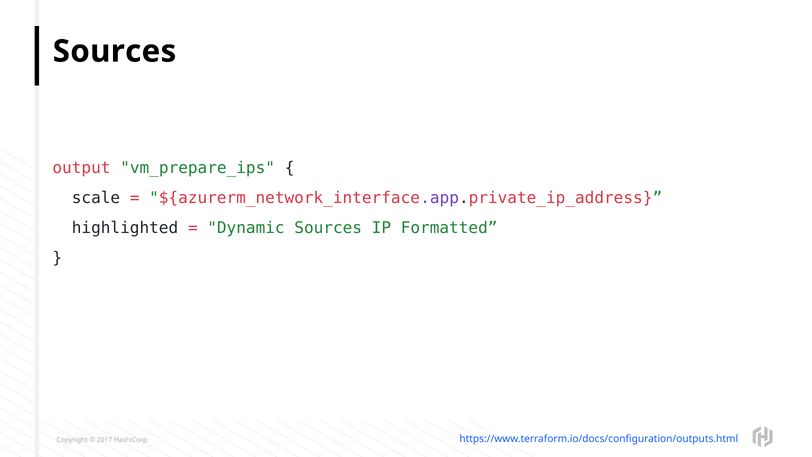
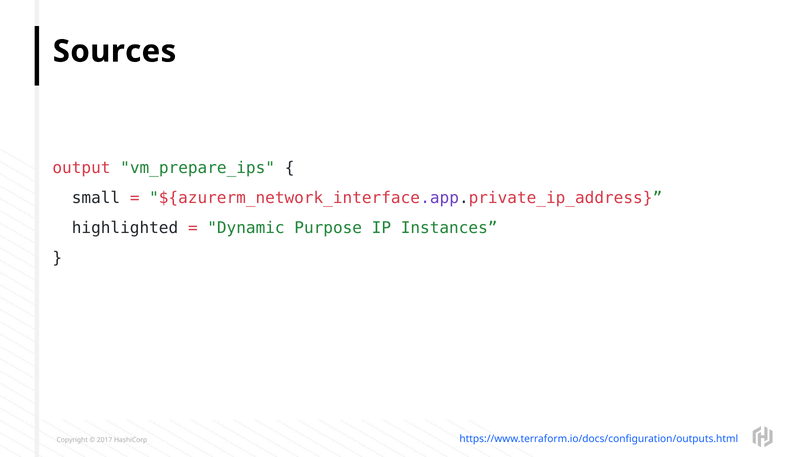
scale: scale -> small (96, 198)
Dynamic Sources: Sources -> Purpose (328, 228)
Formatted: Formatted -> Instances (449, 228)
